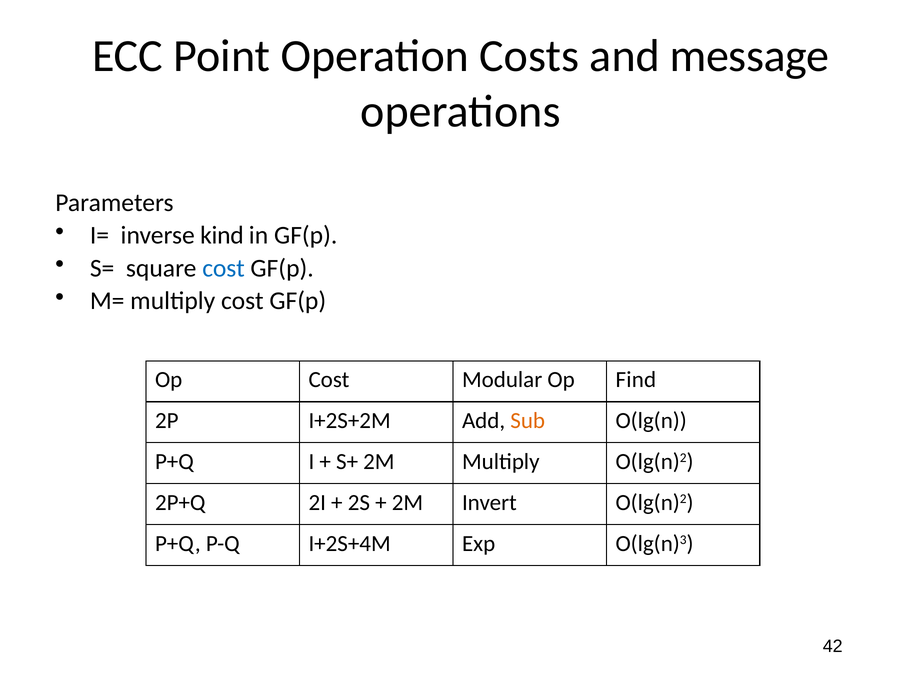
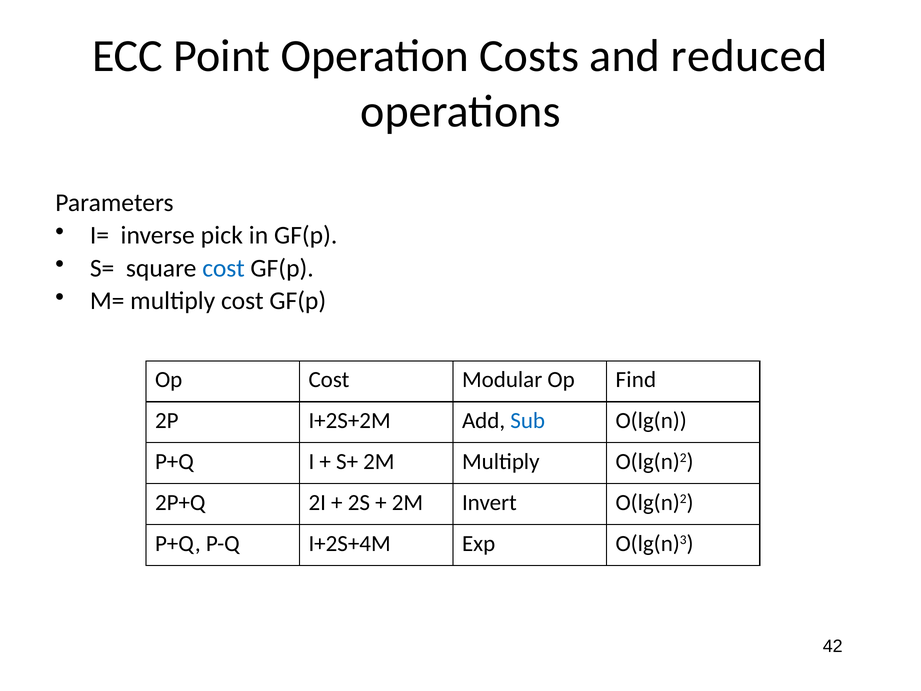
message: message -> reduced (749, 56)
kind: kind -> pick (222, 235)
Sub colour: orange -> blue (528, 421)
